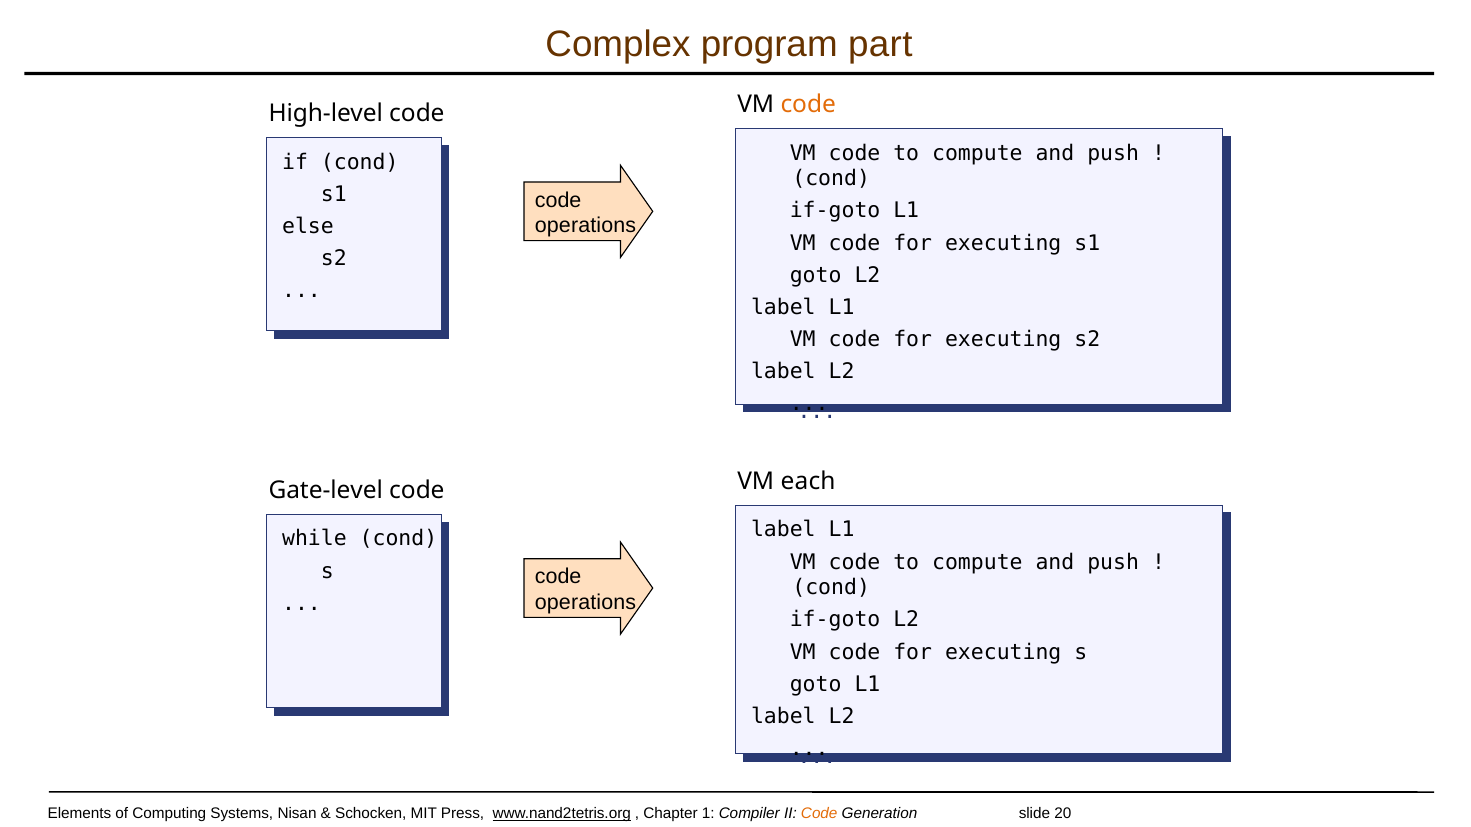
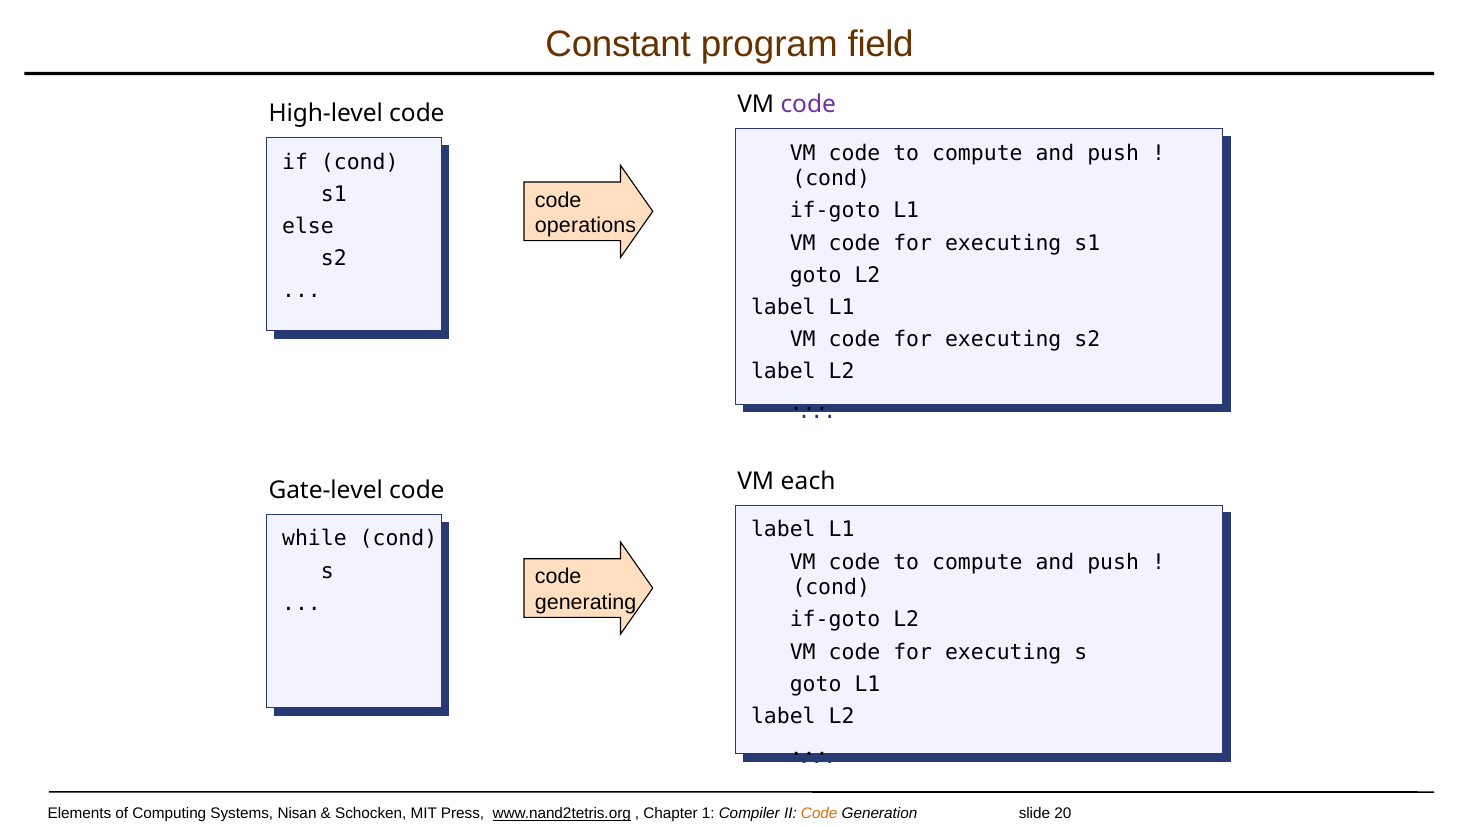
Complex: Complex -> Constant (618, 44)
part: part -> field (881, 44)
code colour: orange -> purple (808, 105)
operations: operations -> generating (586, 603)
